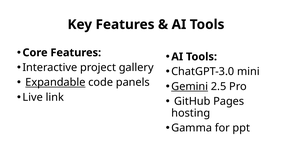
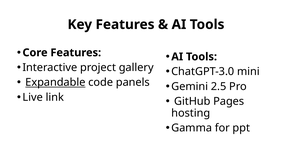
Gemini underline: present -> none (190, 87)
